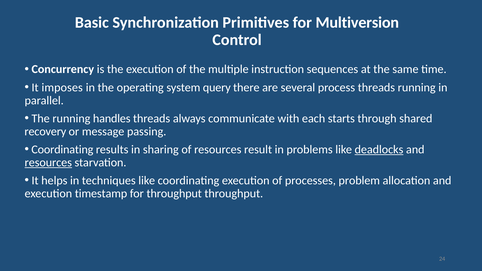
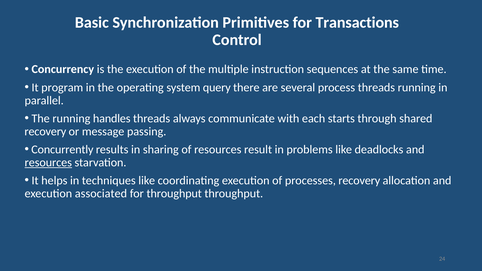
Multiversion: Multiversion -> Transactions (357, 23)
imposes: imposes -> program (62, 87)
Coordinating: Coordinating -> Concurrently (62, 149)
deadlocks underline: present -> none (379, 149)
processes problem: problem -> recovery (359, 181)
timestamp: timestamp -> associated (101, 194)
